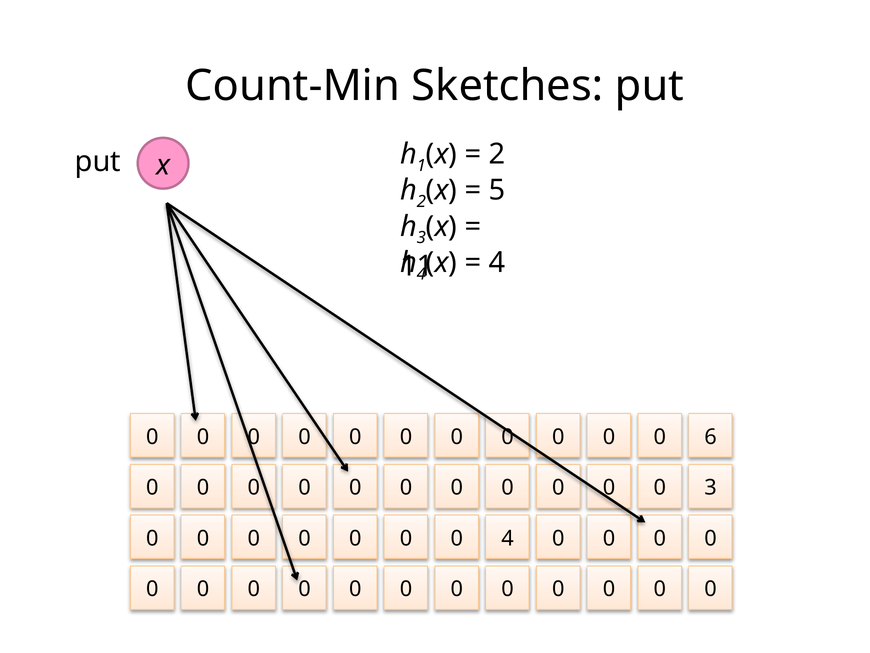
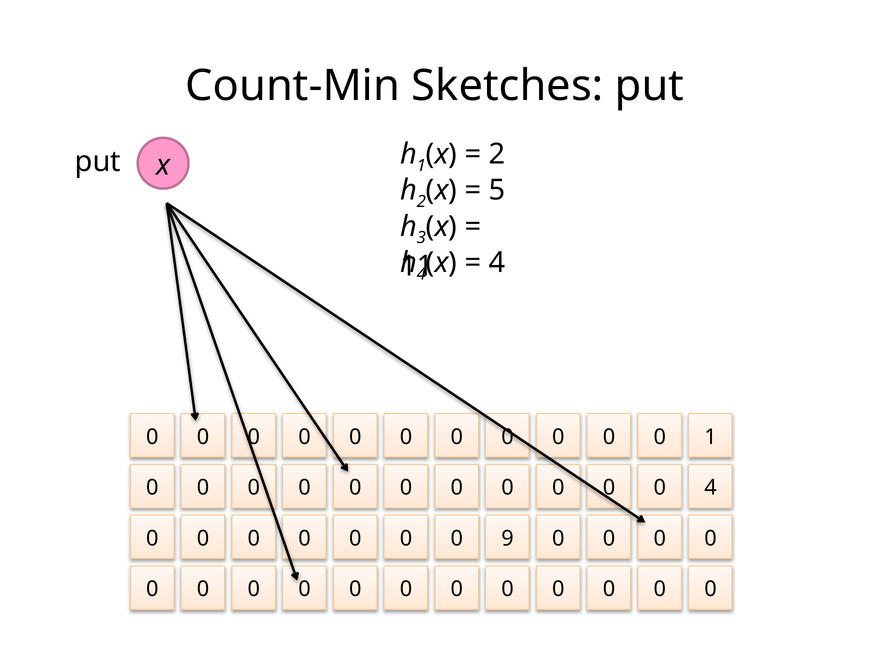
0 6: 6 -> 1 (710, 436)
0 3: 3 -> 4 (710, 487)
0 4: 4 -> 9 (507, 538)
